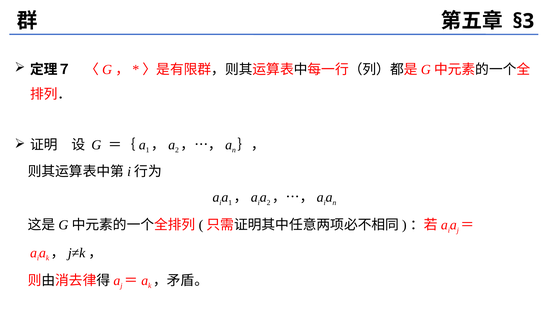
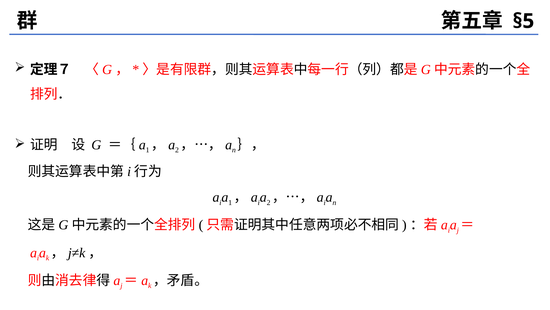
§3: §3 -> §5 (523, 21)
